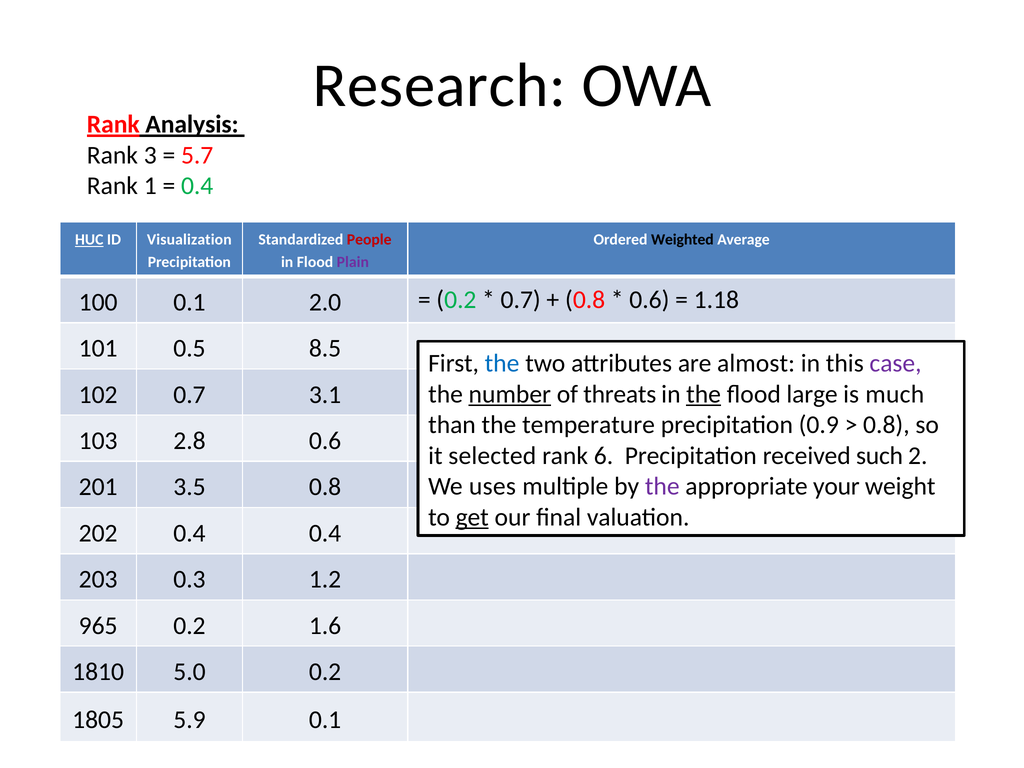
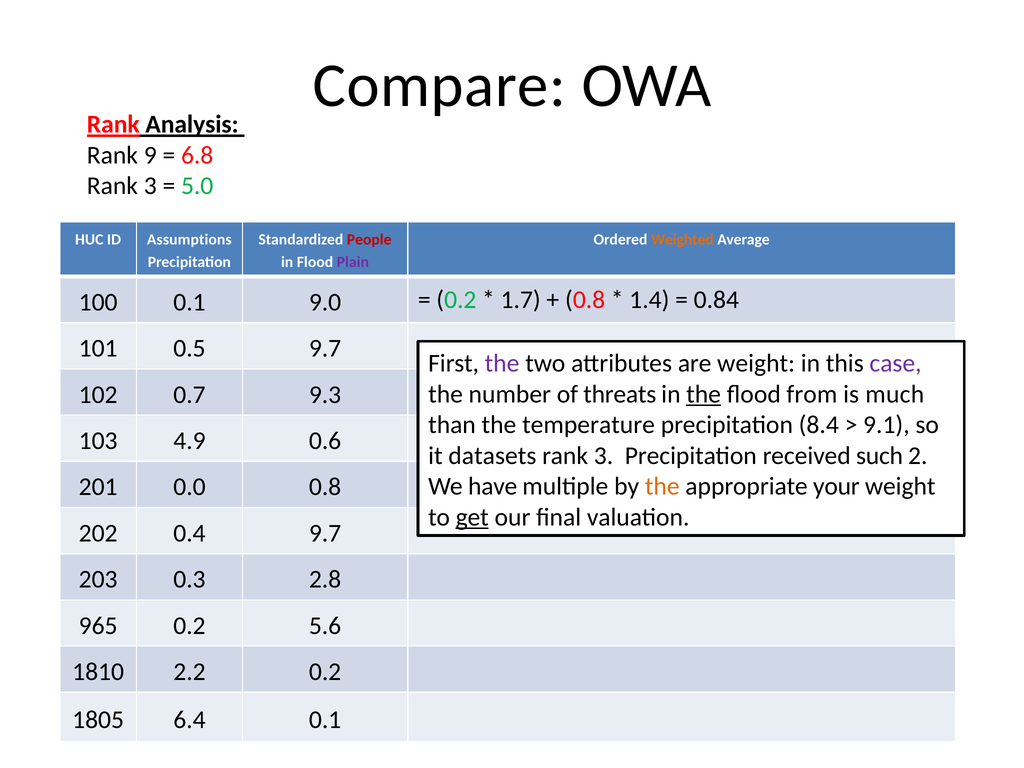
Research: Research -> Compare (439, 85)
3: 3 -> 9 (150, 155)
5.7: 5.7 -> 6.8 (197, 155)
1: 1 -> 3 (150, 186)
0.4: 0.4 -> 5.0 (197, 186)
HUC underline: present -> none (89, 240)
Visualization: Visualization -> Assumptions (189, 240)
Weighted colour: black -> orange (682, 240)
2.0: 2.0 -> 9.0 (325, 302)
0.7: 0.7 -> 1.7 (521, 300)
0.6: 0.6 -> 1.4 (649, 300)
1.18: 1.18 -> 0.84 (716, 300)
0.5 8.5: 8.5 -> 9.7 (325, 348)
the colour: blue -> purple (502, 363)
are almost: almost -> weight (756, 363)
number underline: present -> none (510, 394)
large: large -> from (812, 394)
3.1: 3.1 -> 9.3 (325, 395)
0.9: 0.9 -> 8.4 (819, 425)
0.8: 0.8 -> 9.1 (886, 425)
2.8: 2.8 -> 4.9 (189, 441)
selected: selected -> datasets (492, 456)
6: 6 -> 3 (604, 456)
uses: uses -> have (493, 486)
the colour: purple -> orange (662, 486)
3.5: 3.5 -> 0.0 (189, 487)
0.4 0.4: 0.4 -> 9.7 (325, 533)
1.2: 1.2 -> 2.8 (325, 579)
1.6: 1.6 -> 5.6 (325, 626)
5.0: 5.0 -> 2.2 (189, 672)
5.9: 5.9 -> 6.4 (189, 720)
